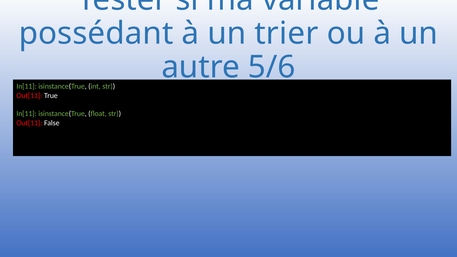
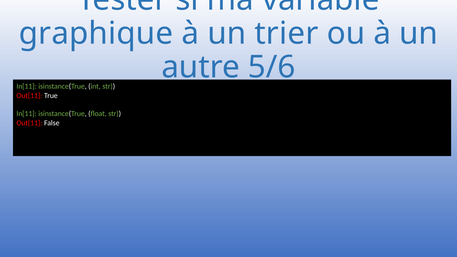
possédant: possédant -> graphique (96, 33)
